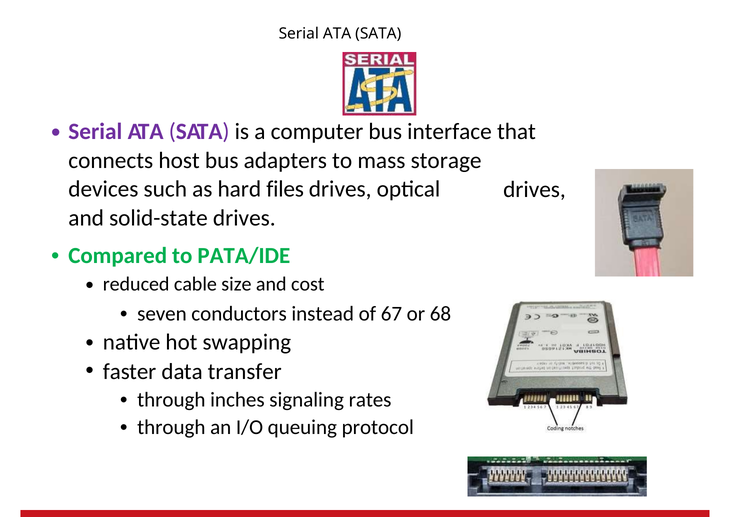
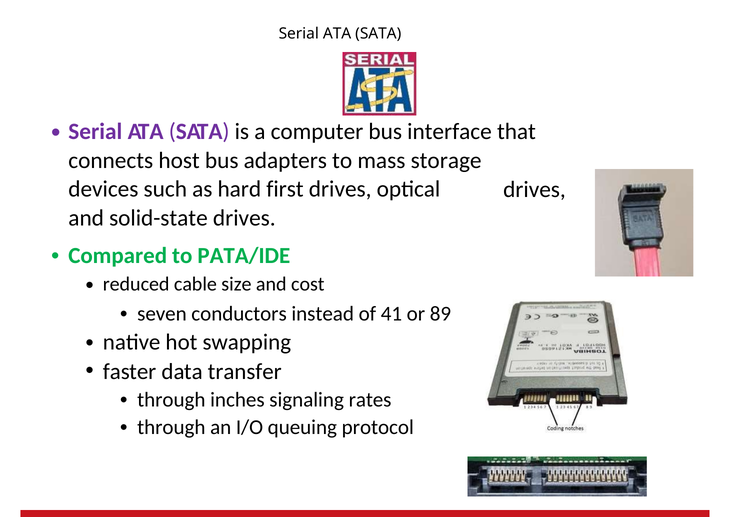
files: files -> first (285, 189)
67: 67 -> 41 (391, 314)
68: 68 -> 89 (440, 314)
